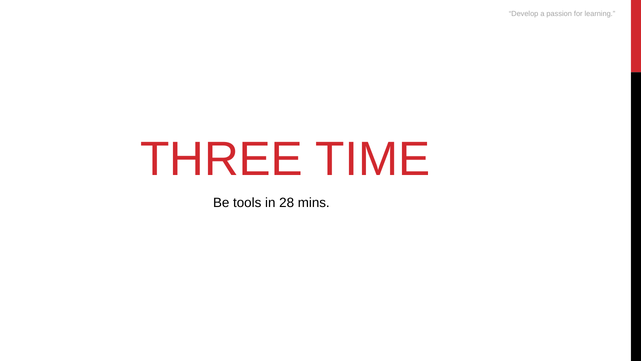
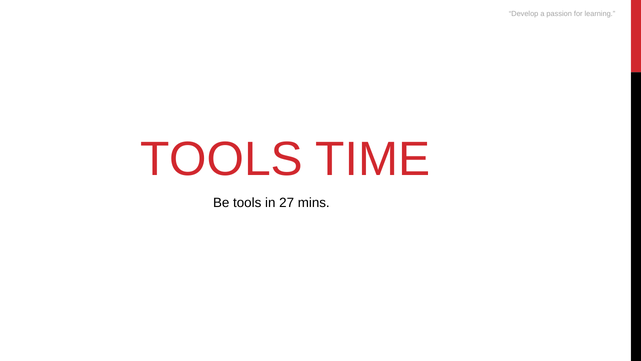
THREE: THREE -> TOOLS (222, 159)
28: 28 -> 27 (287, 203)
